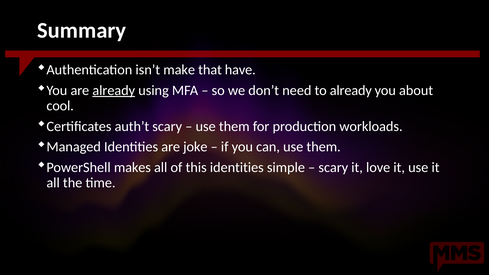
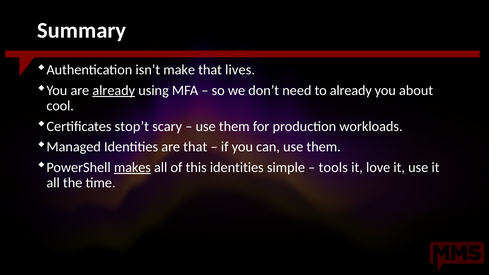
have: have -> lives (240, 70)
auth’t: auth’t -> stop’t (132, 126)
are joke: joke -> that (195, 147)
makes underline: none -> present (132, 167)
scary: scary -> tools (333, 167)
